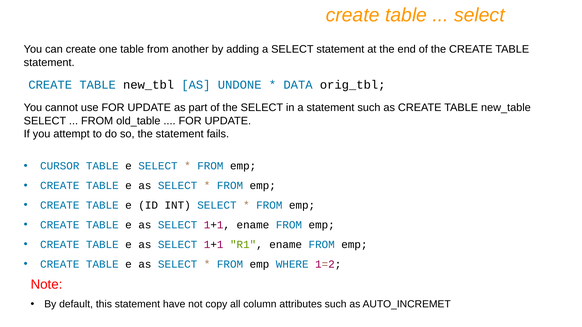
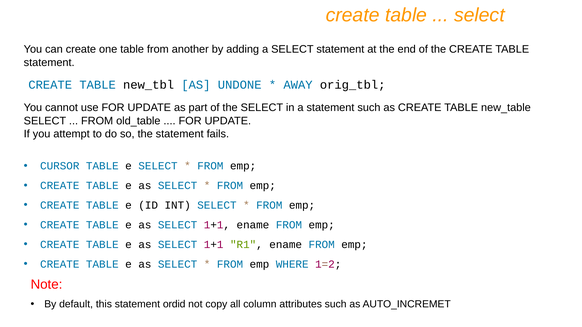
DATA: DATA -> AWAY (298, 85)
have: have -> ordid (174, 305)
